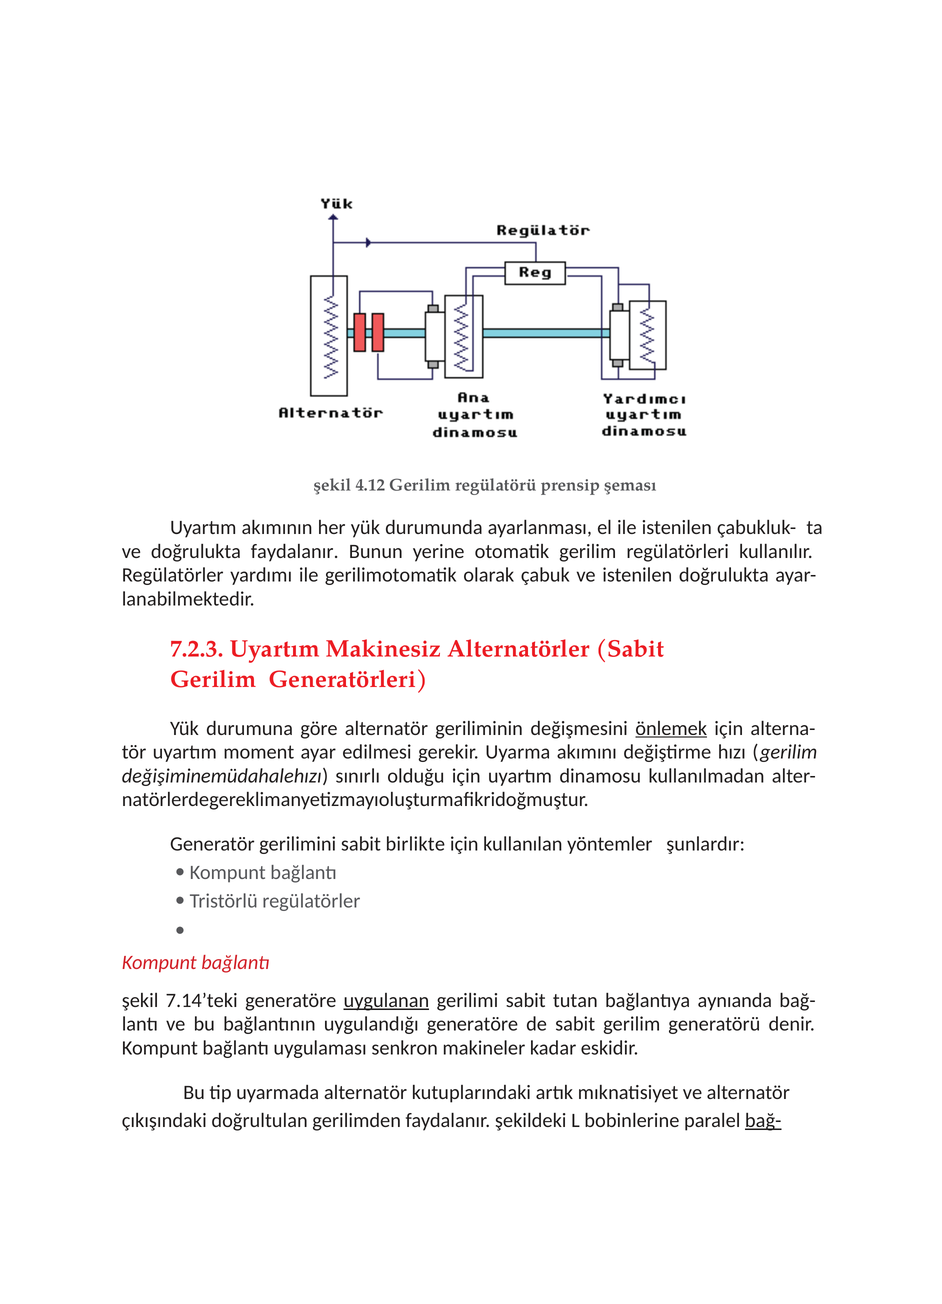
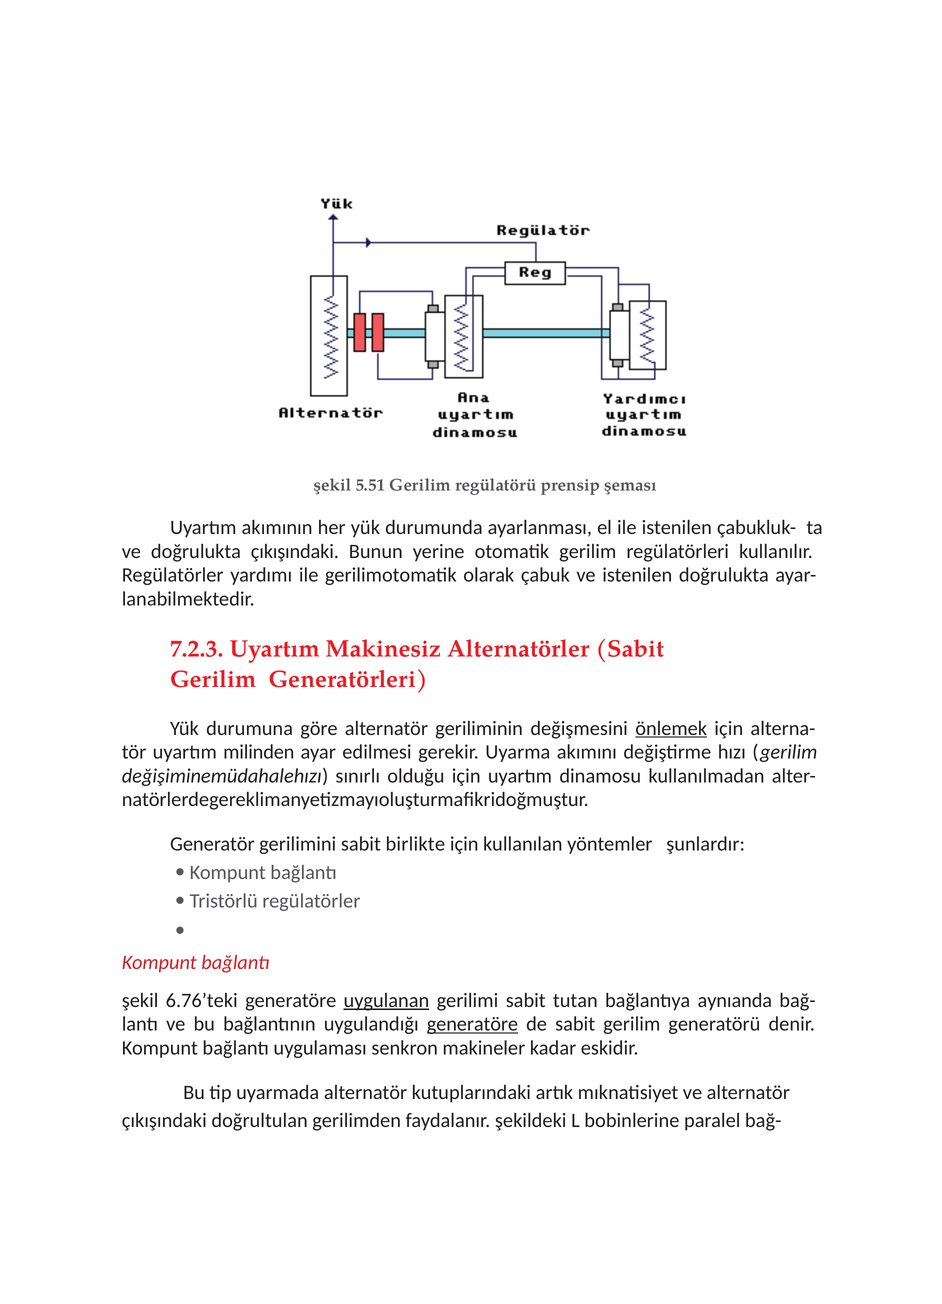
4.12: 4.12 -> 5.51 (370, 486)
doğrulukta faydalanır: faydalanır -> çıkışındaki (295, 552)
moment: moment -> milinden (259, 753)
7.14’teki: 7.14’teki -> 6.76’teki (202, 1001)
generatöre underline: none -> present (472, 1025)
bağ- underline: present -> none (763, 1121)
